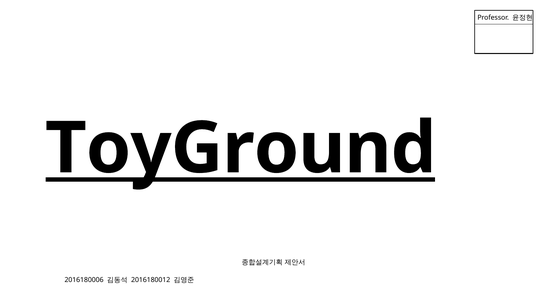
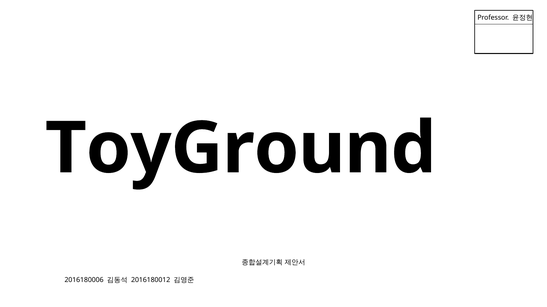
ToyGround underline: present -> none (241, 149)
